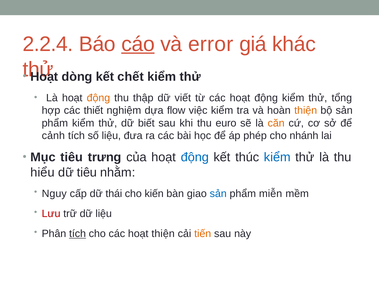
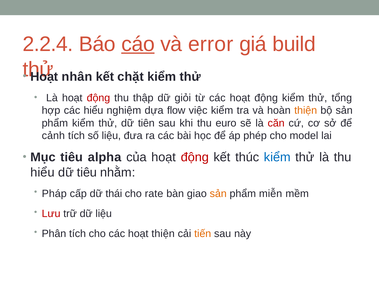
khác: khác -> build (294, 44)
dòng: dòng -> nhân (77, 77)
chết: chết -> chặt (131, 77)
động colour: orange -> red (98, 98)
viết: viết -> giỏi (183, 98)
các thiết: thiết -> hiểu (93, 111)
biết: biết -> tiên (146, 123)
căn colour: orange -> red (276, 123)
nhánh: nhánh -> model (304, 136)
trưng: trưng -> alpha (105, 157)
động colour: blue -> red (195, 157)
Nguy: Nguy -> Pháp (54, 194)
kiến: kiến -> rate (154, 194)
sản colour: blue -> orange (218, 194)
tích underline: present -> none (78, 234)
